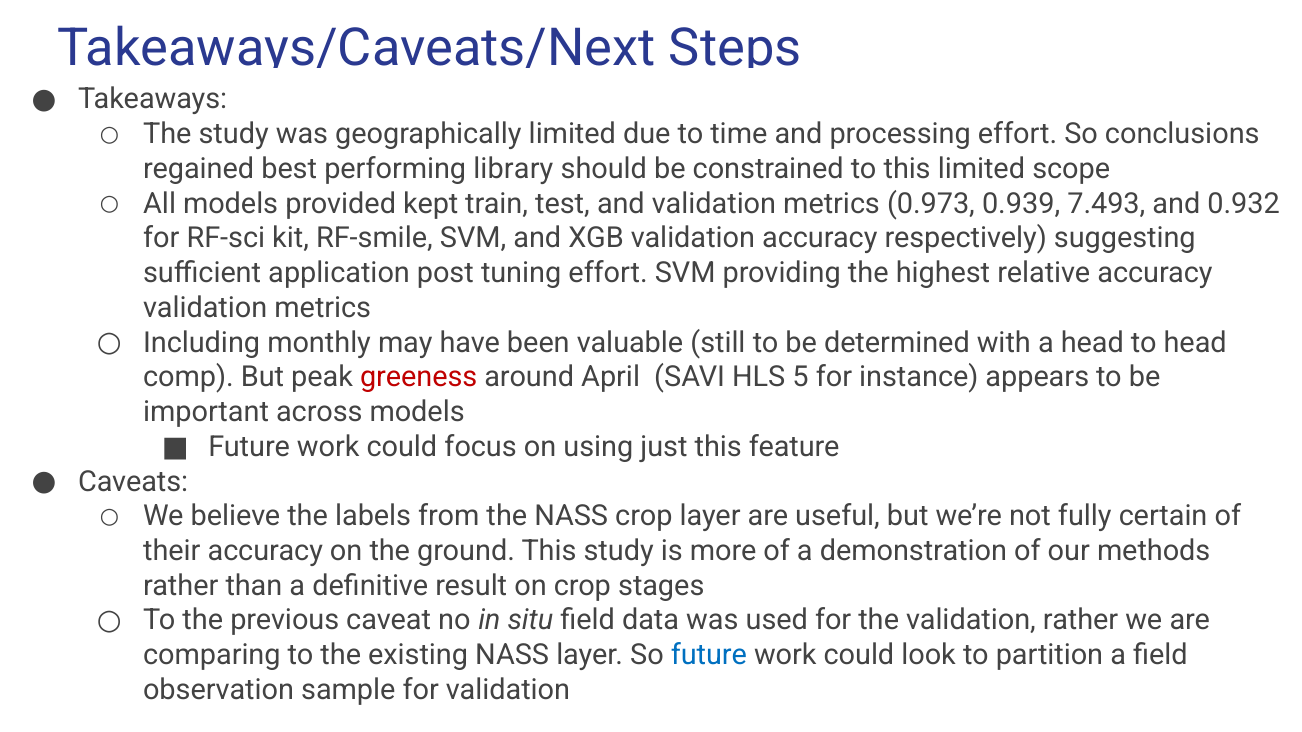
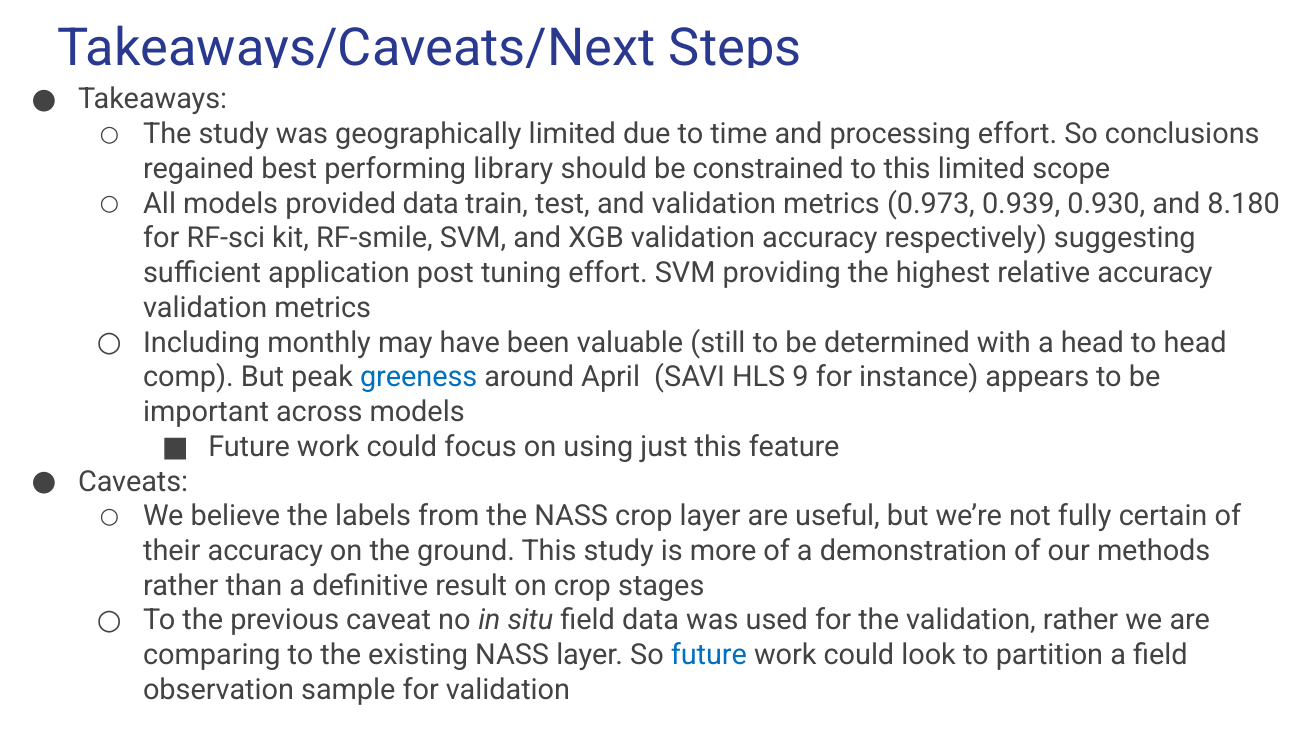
provided kept: kept -> data (431, 204)
7.493: 7.493 -> 0.930 (1106, 204)
0.932: 0.932 -> 8.180 (1244, 204)
greeness colour: red -> blue (419, 377)
5: 5 -> 9 (801, 377)
